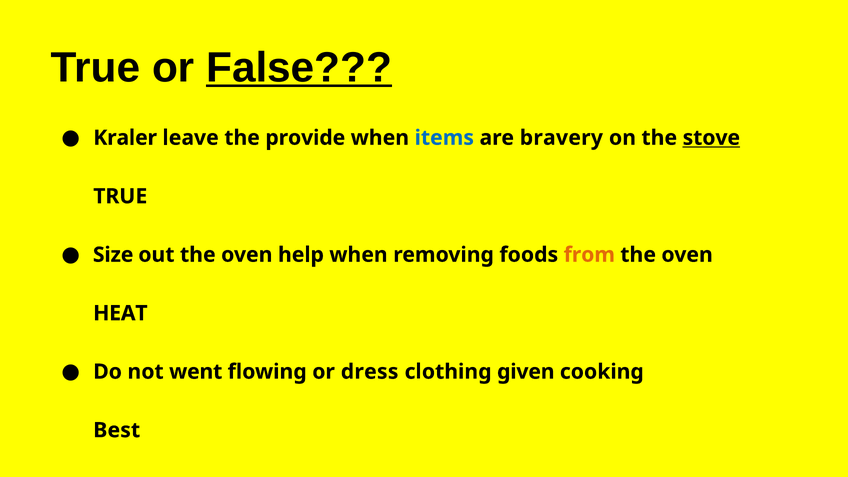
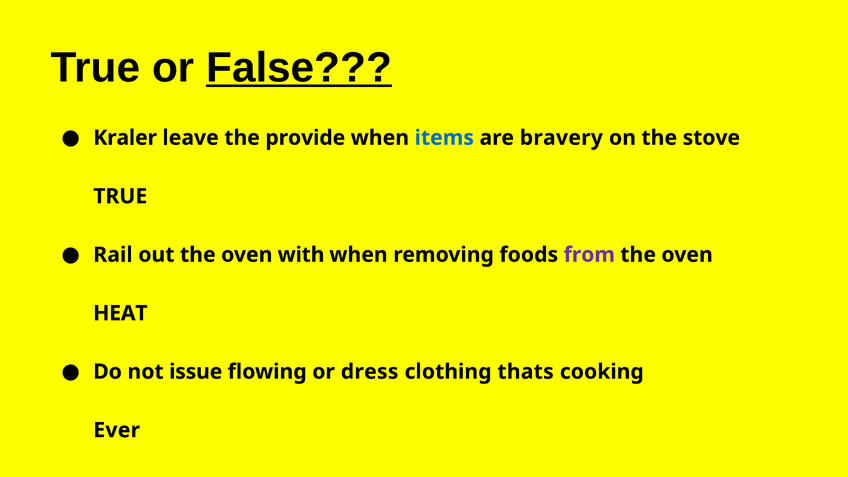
stove underline: present -> none (711, 138)
Size: Size -> Rail (113, 255)
help: help -> with (301, 255)
from colour: orange -> purple (589, 255)
went: went -> issue (196, 372)
given: given -> thats (526, 372)
Best: Best -> Ever (117, 430)
